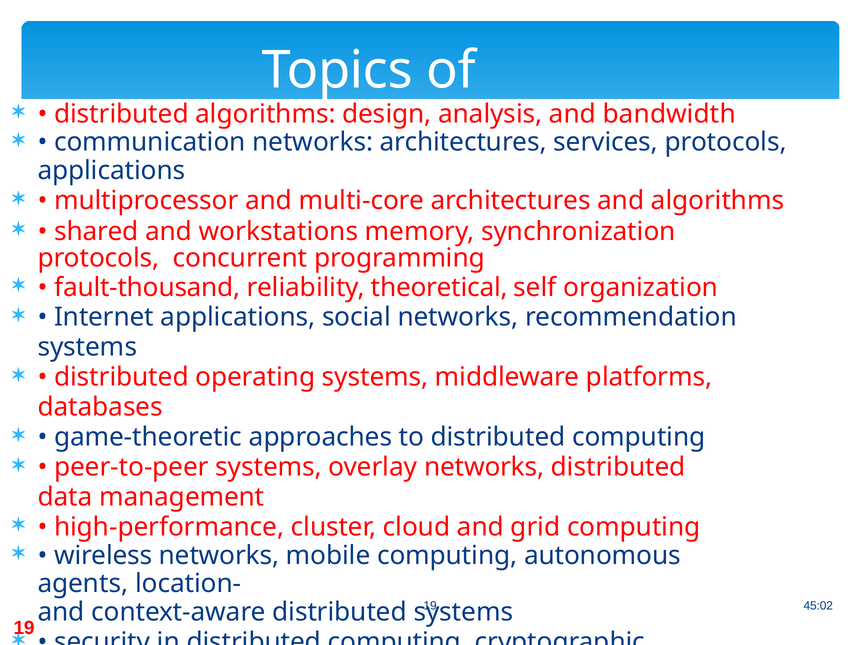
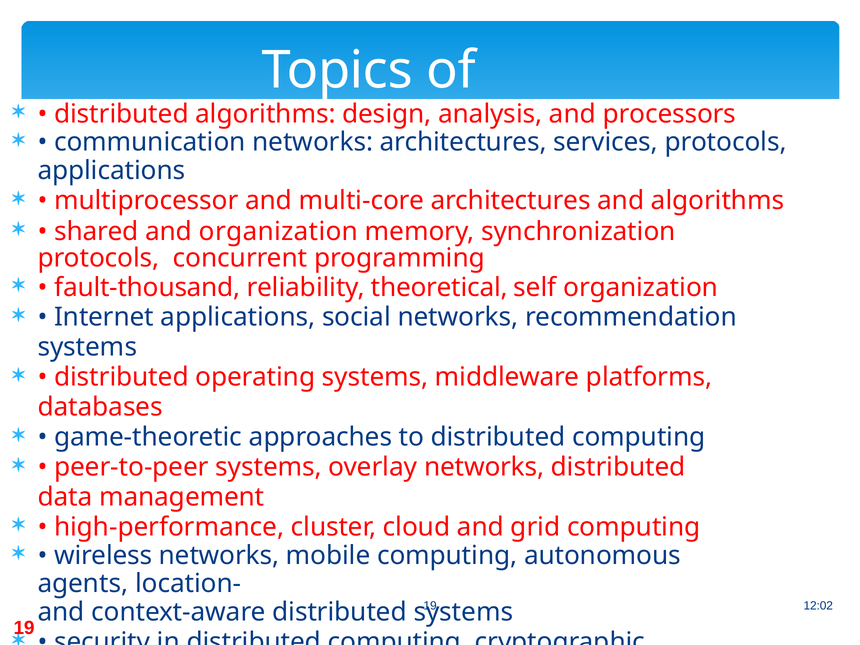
bandwidth: bandwidth -> processors (669, 114)
and workstations: workstations -> organization (278, 231)
45:02: 45:02 -> 12:02 (818, 606)
